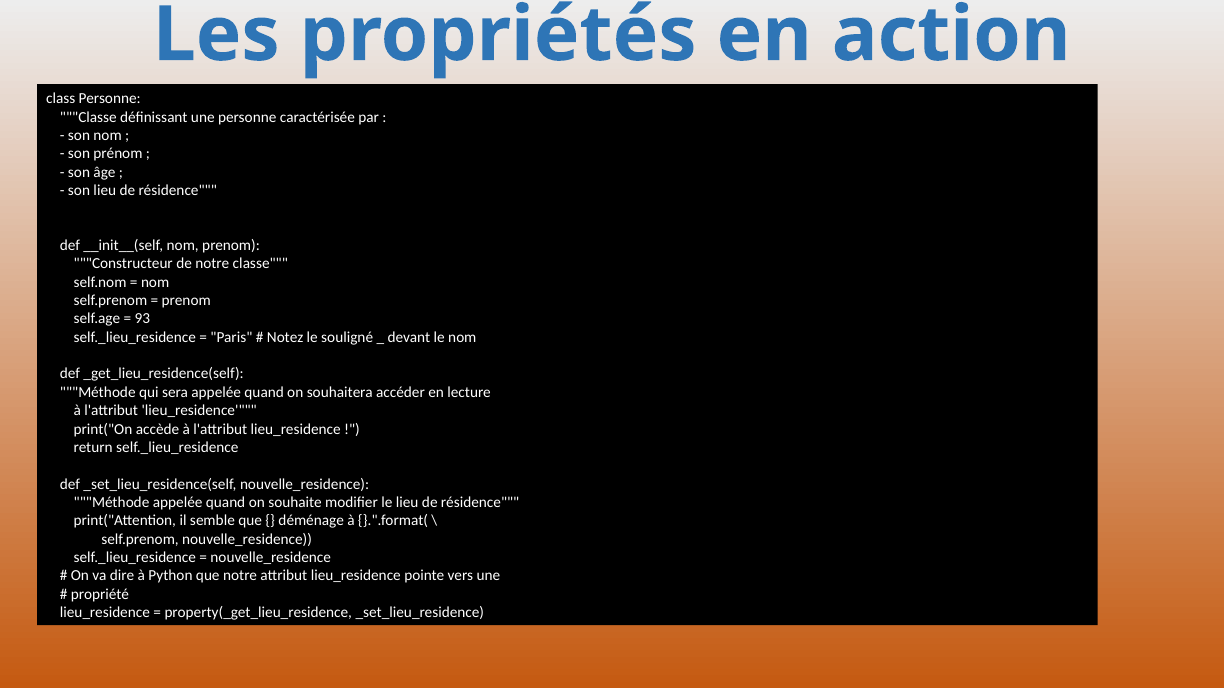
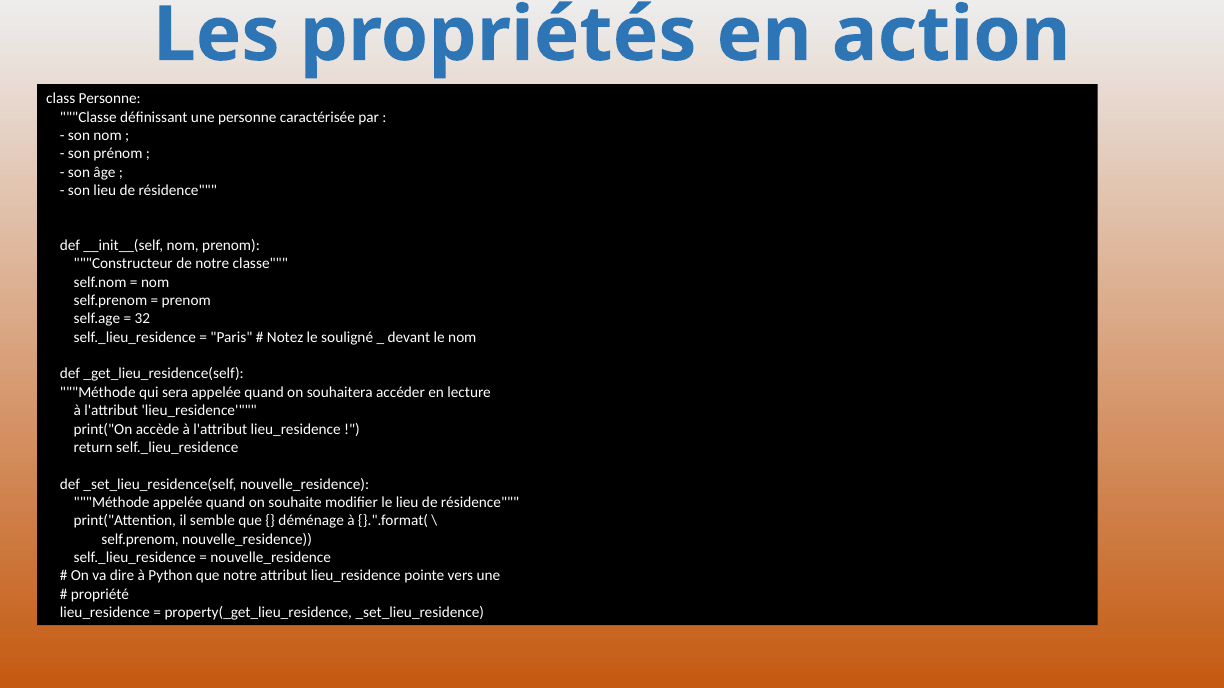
93: 93 -> 32 (142, 319)
